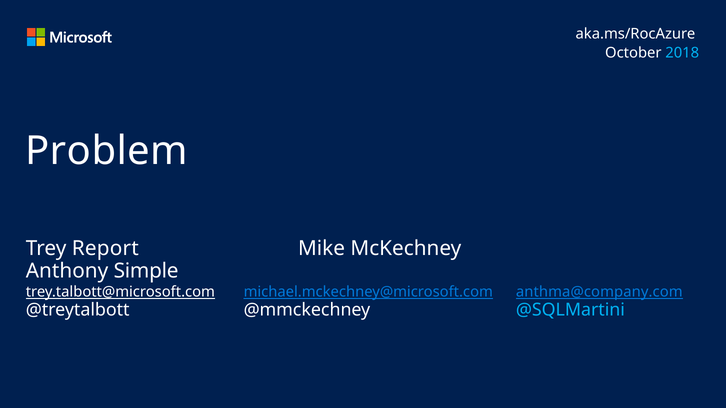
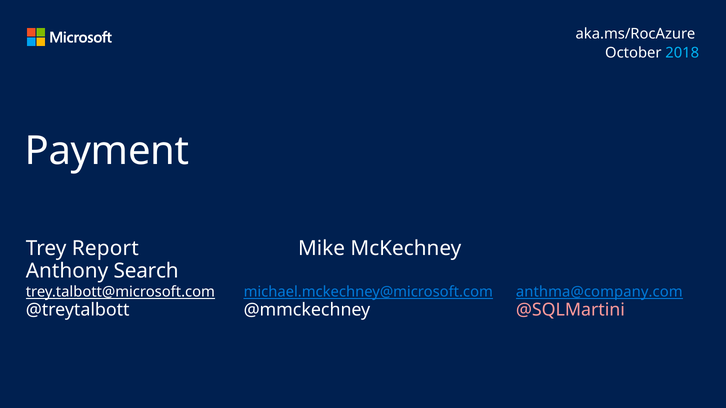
Problem: Problem -> Payment (107, 151)
Simple: Simple -> Search (146, 271)
@SQLMartini colour: light blue -> pink (570, 310)
